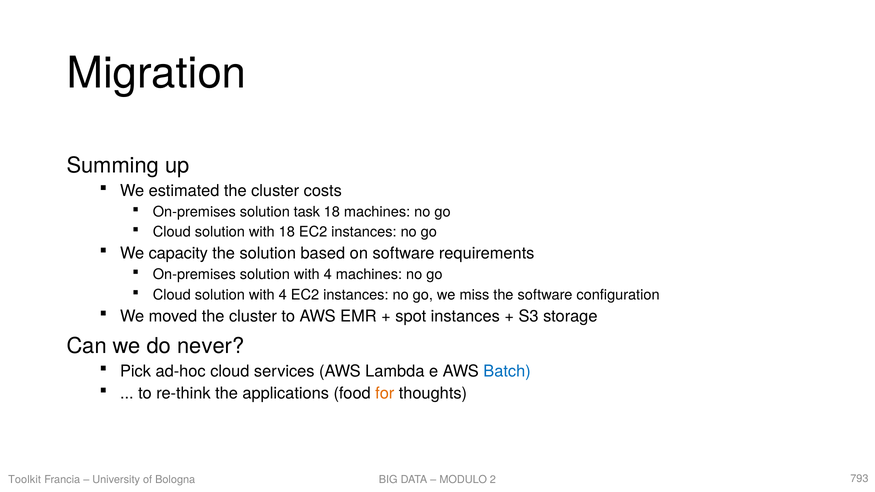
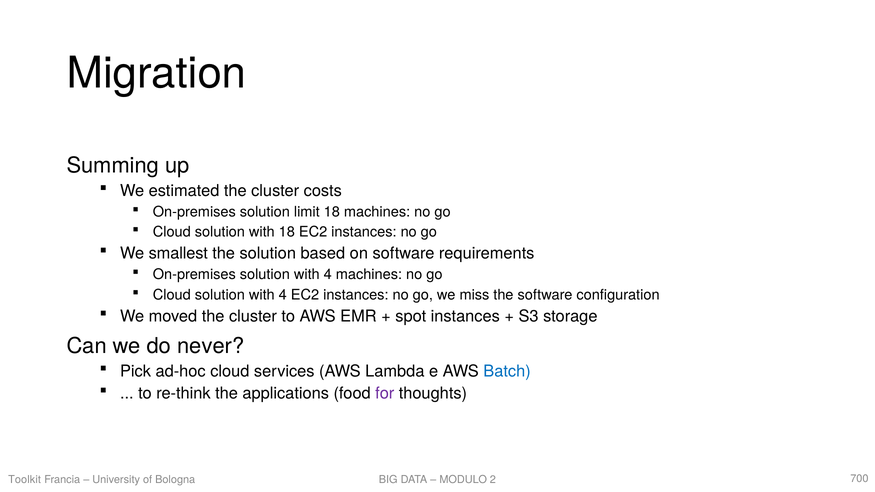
task: task -> limit (307, 212)
capacity: capacity -> smallest (178, 254)
for colour: orange -> purple (385, 394)
793: 793 -> 700 (859, 479)
